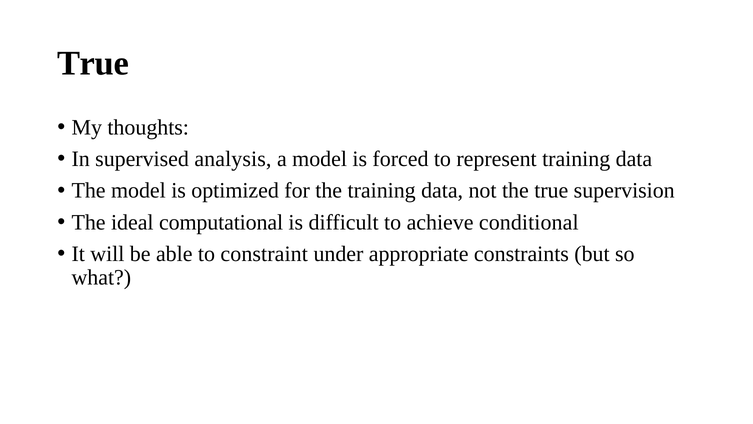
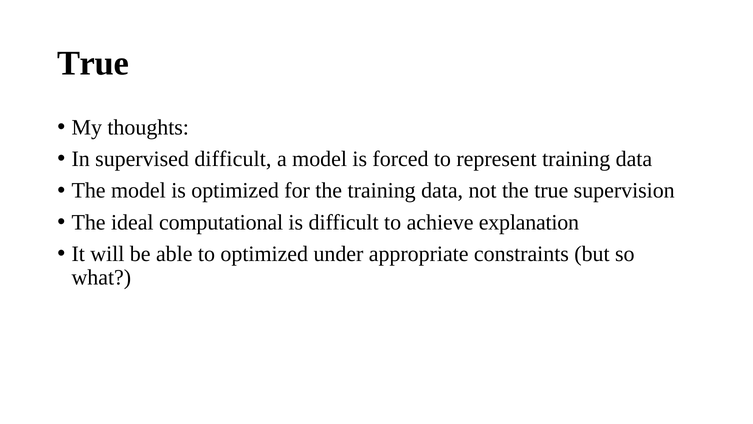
supervised analysis: analysis -> difficult (233, 159)
conditional: conditional -> explanation (529, 222)
to constraint: constraint -> optimized (264, 254)
